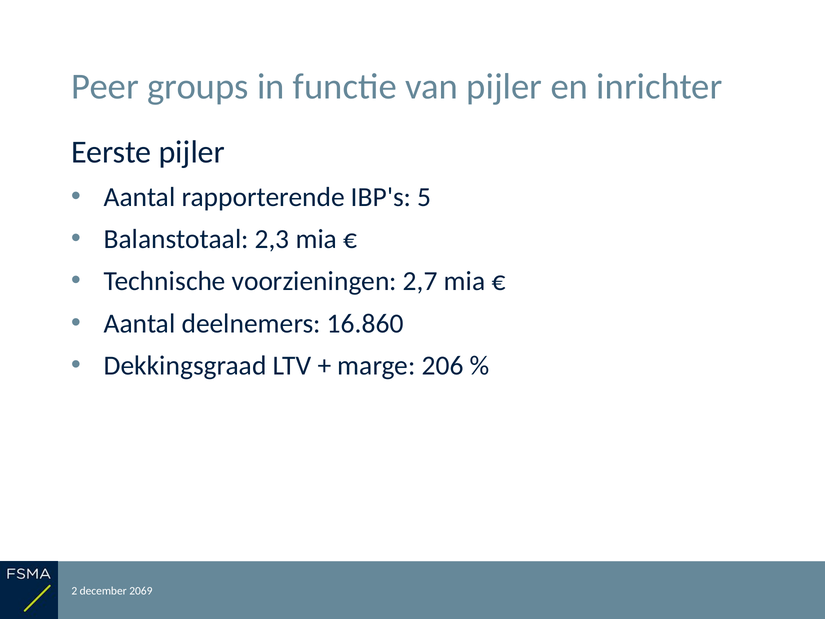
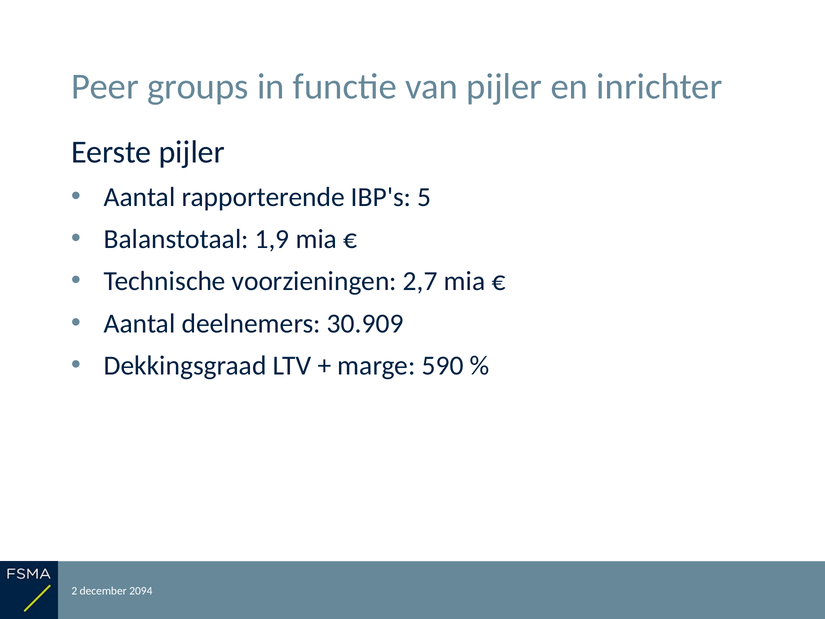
2,3: 2,3 -> 1,9 (272, 239)
16.860: 16.860 -> 30.909 (365, 323)
206: 206 -> 590 (443, 366)
2069: 2069 -> 2094 (141, 591)
